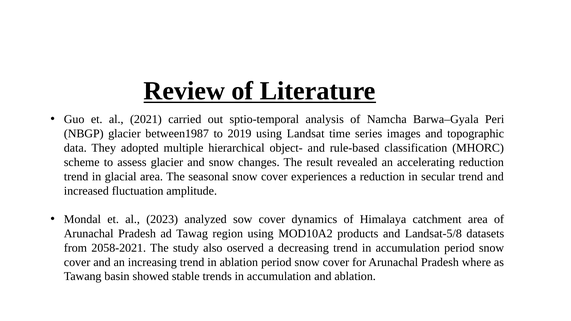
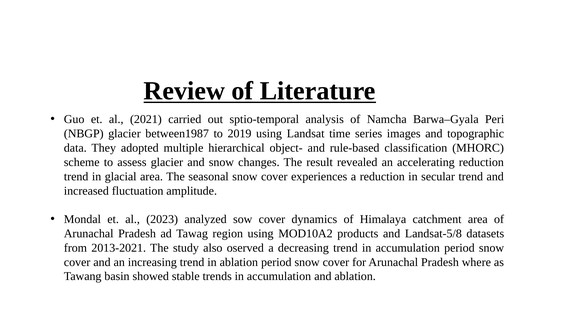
2058-2021: 2058-2021 -> 2013-2021 (119, 248)
